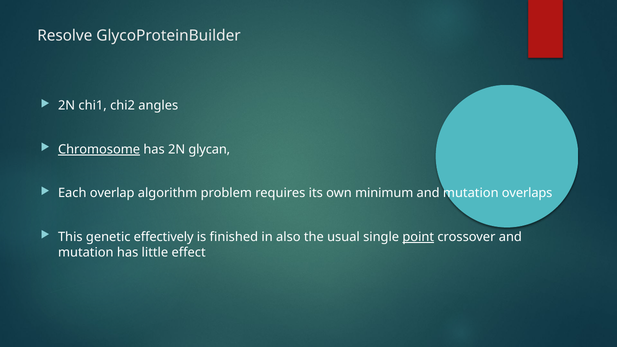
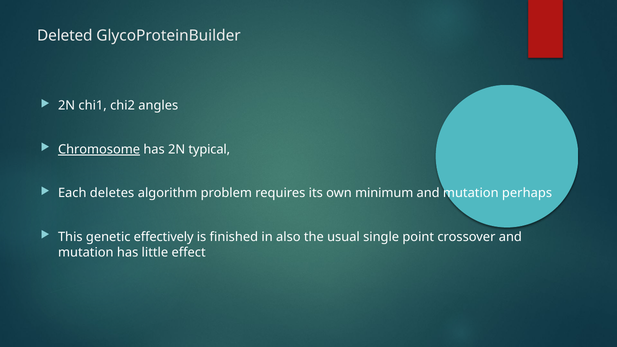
Resolve: Resolve -> Deleted (65, 36)
glycan: glycan -> typical (209, 149)
overlap: overlap -> deletes (112, 193)
overlaps: overlaps -> perhaps (527, 193)
point underline: present -> none (418, 237)
